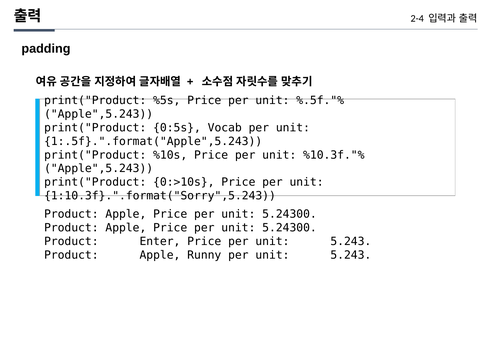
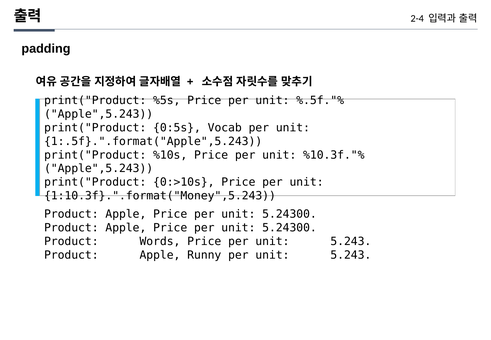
1:10.3f}.".format("Sorry",5.243: 1:10.3f}.".format("Sorry",5.243 -> 1:10.3f}.".format("Money",5.243 (160, 196)
Enter: Enter -> Words (160, 241)
